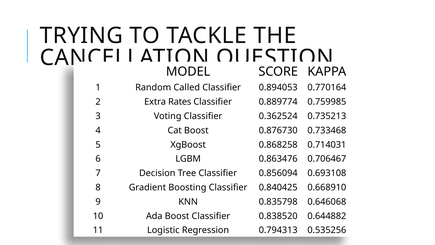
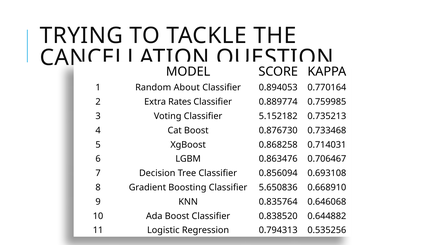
Called: Called -> About (187, 87)
0.362524: 0.362524 -> 5.152182 (278, 116)
0.840425: 0.840425 -> 5.650836 (278, 187)
0.835798: 0.835798 -> 0.835764 (278, 202)
